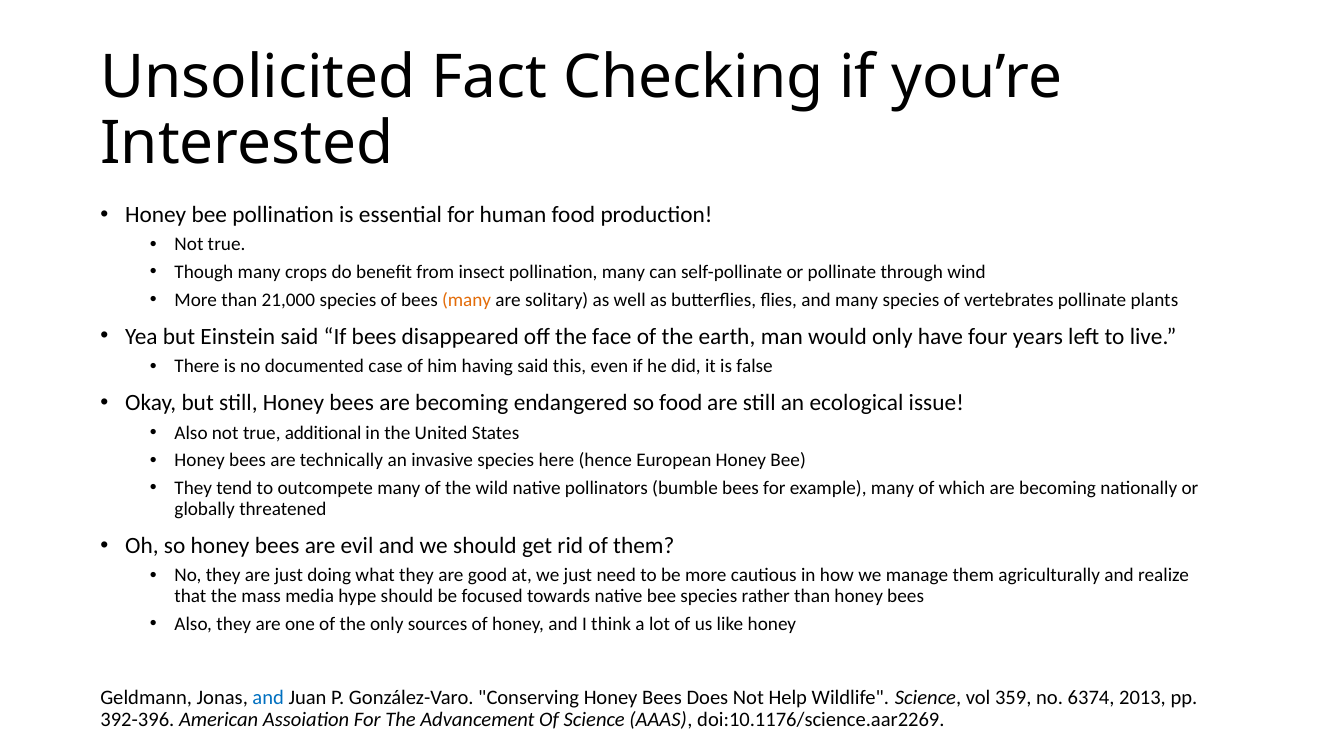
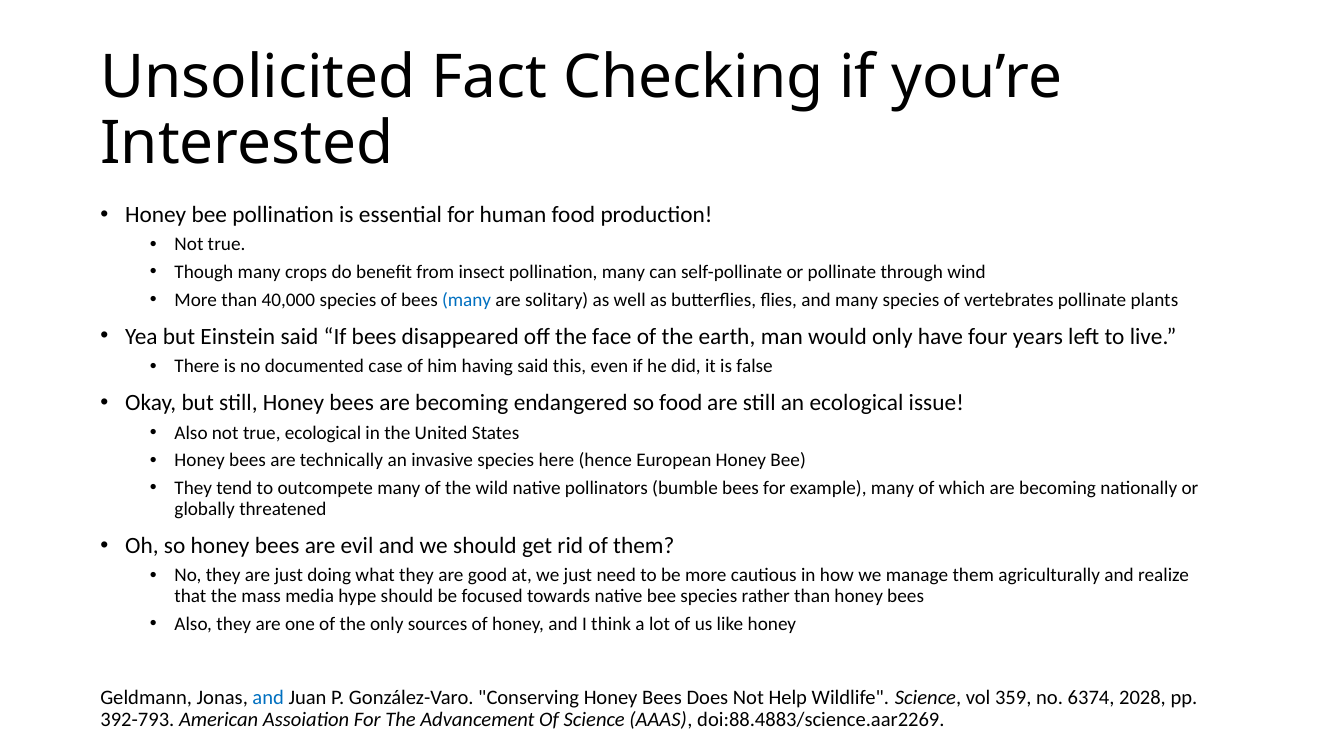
21,000: 21,000 -> 40,000 (288, 300)
many colour: orange -> blue (467, 300)
true additional: additional -> ecological (323, 433)
2013: 2013 -> 2028 (1142, 698)
392-396: 392-396 -> 392-793 (137, 720)
doi:10.1176/science.aar2269: doi:10.1176/science.aar2269 -> doi:88.4883/science.aar2269 (821, 720)
